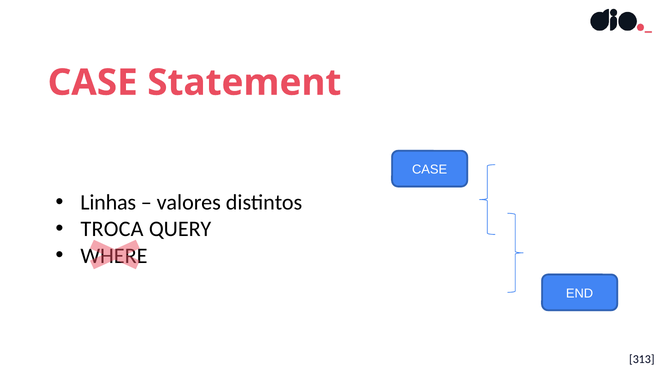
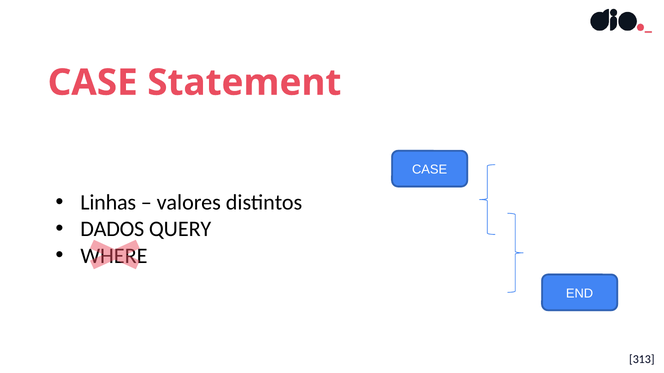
TROCA: TROCA -> DADOS (112, 230)
